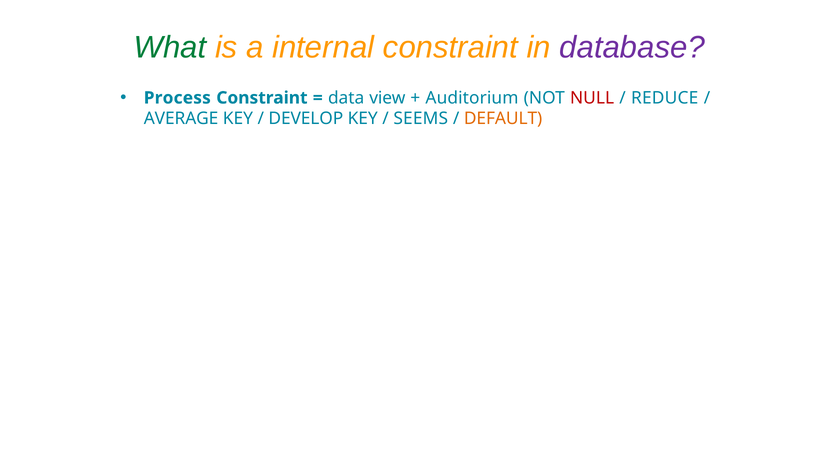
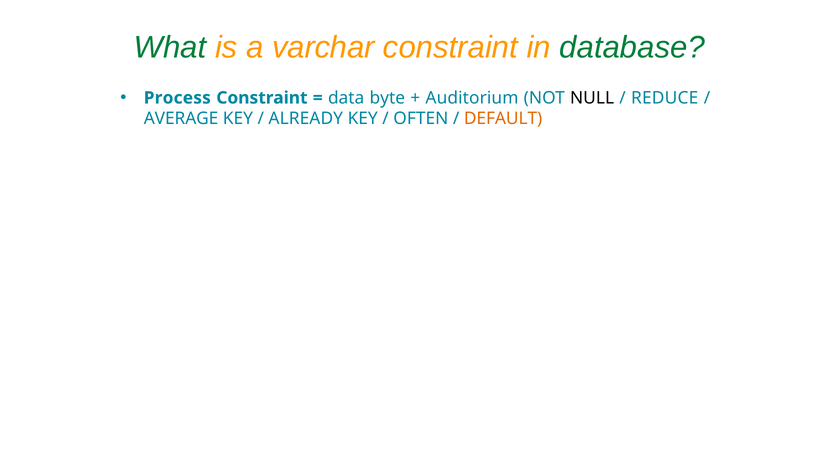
internal: internal -> varchar (323, 47)
database colour: purple -> green (632, 47)
view: view -> byte (387, 98)
NULL colour: red -> black (592, 98)
DEVELOP: DEVELOP -> ALREADY (306, 119)
SEEMS: SEEMS -> OFTEN (421, 119)
